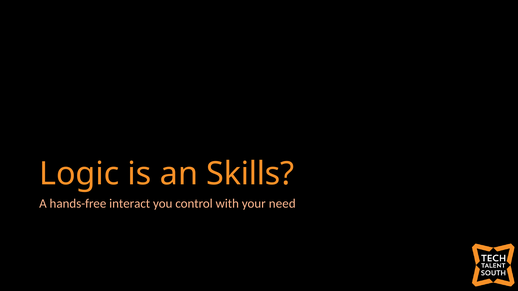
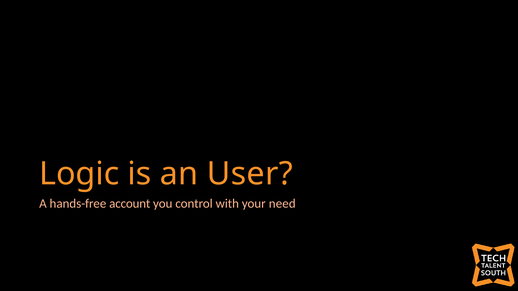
Skills: Skills -> User (250, 174)
interact: interact -> account (130, 204)
